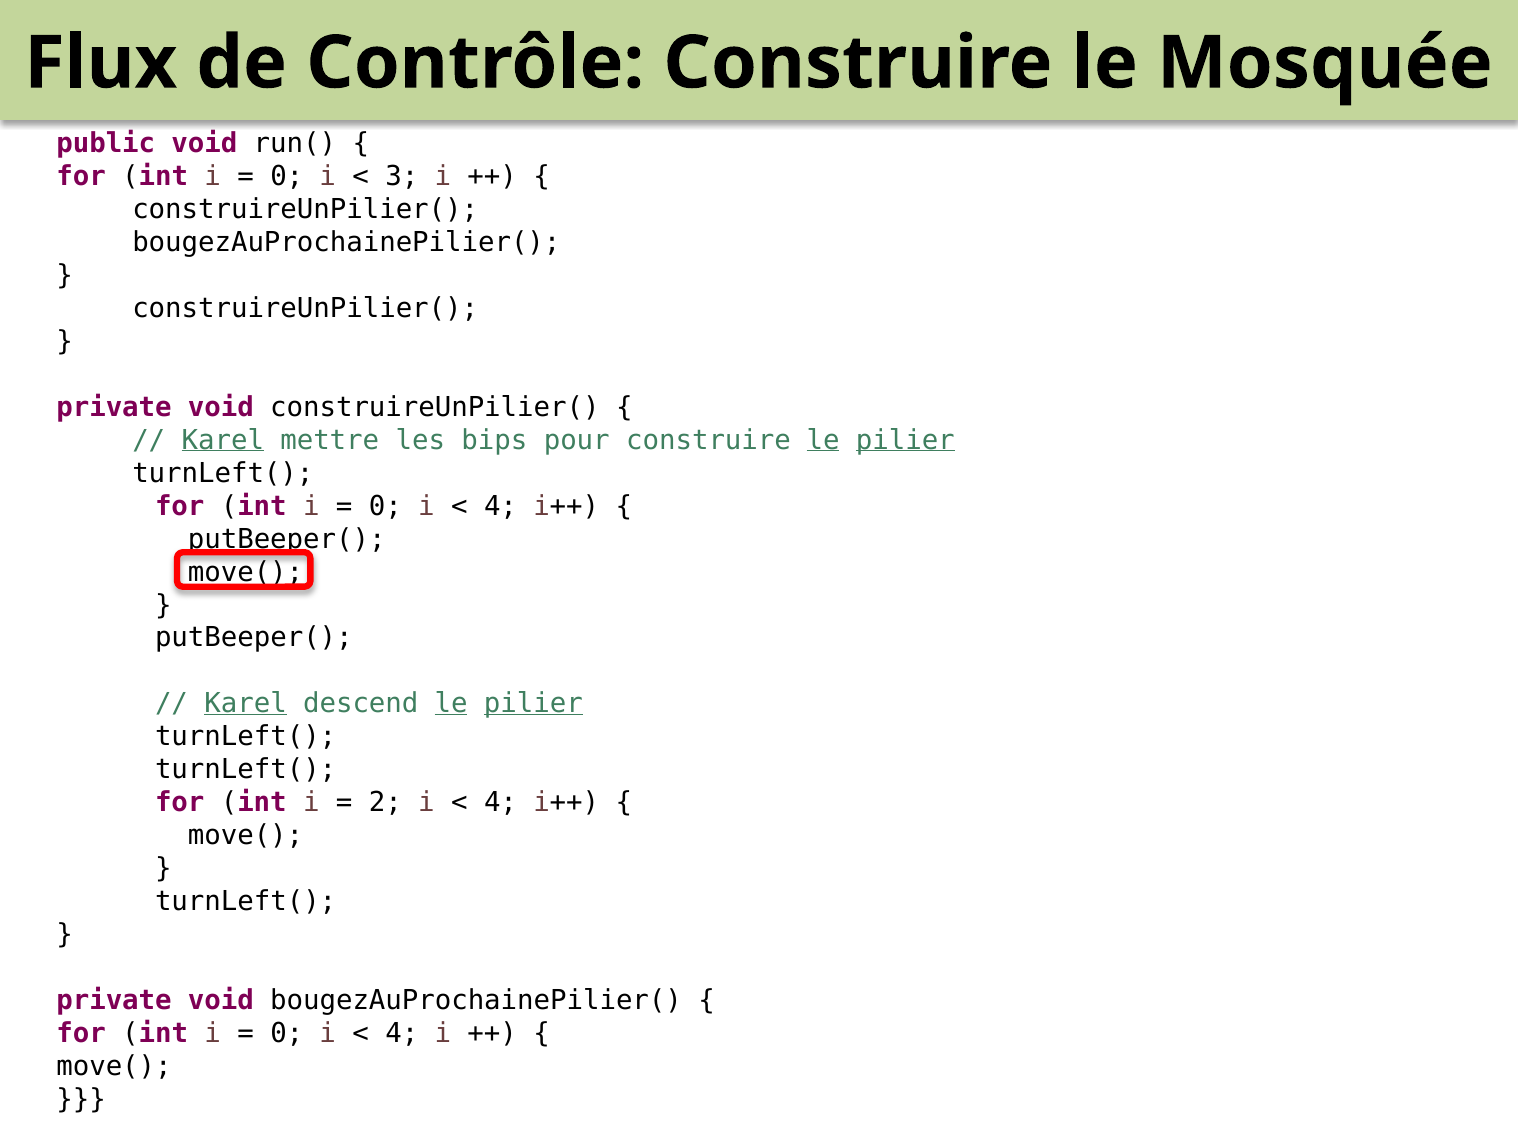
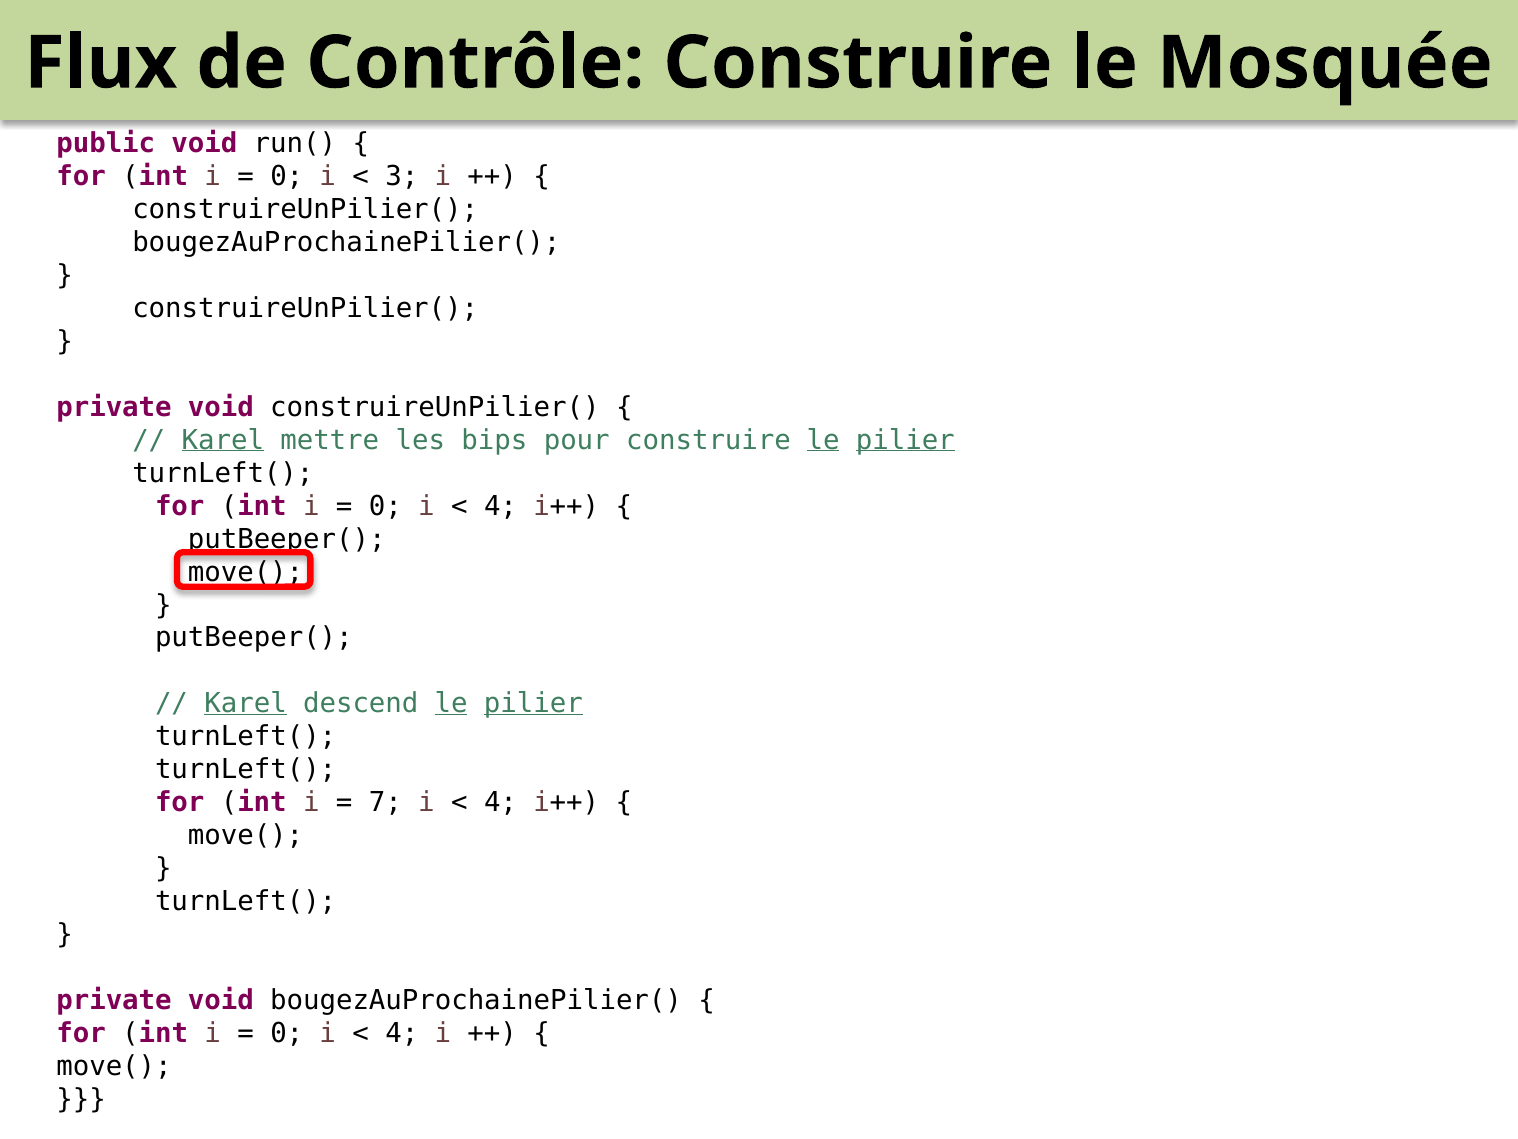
2: 2 -> 7 (385, 802)
